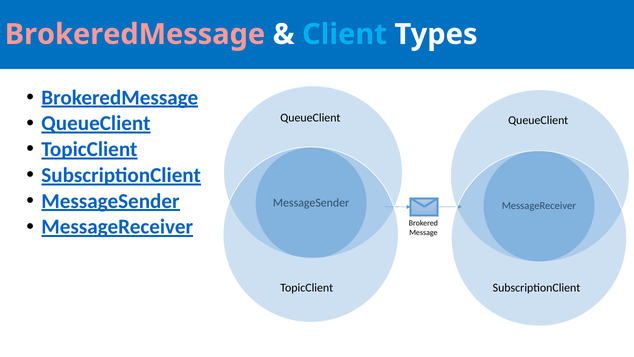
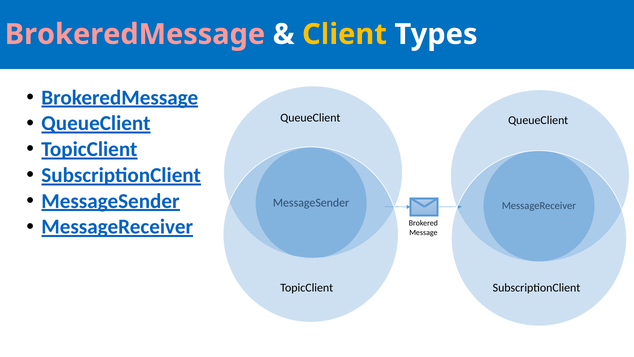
Client colour: light blue -> yellow (344, 34)
